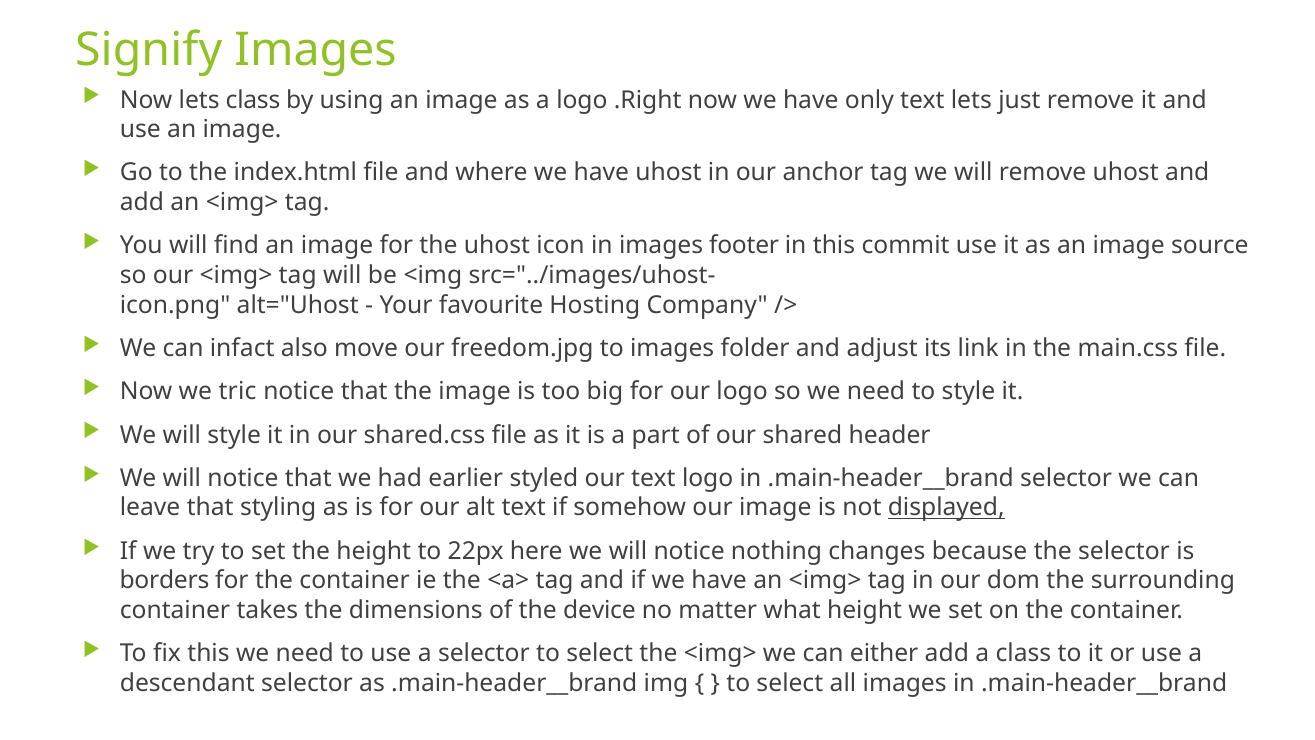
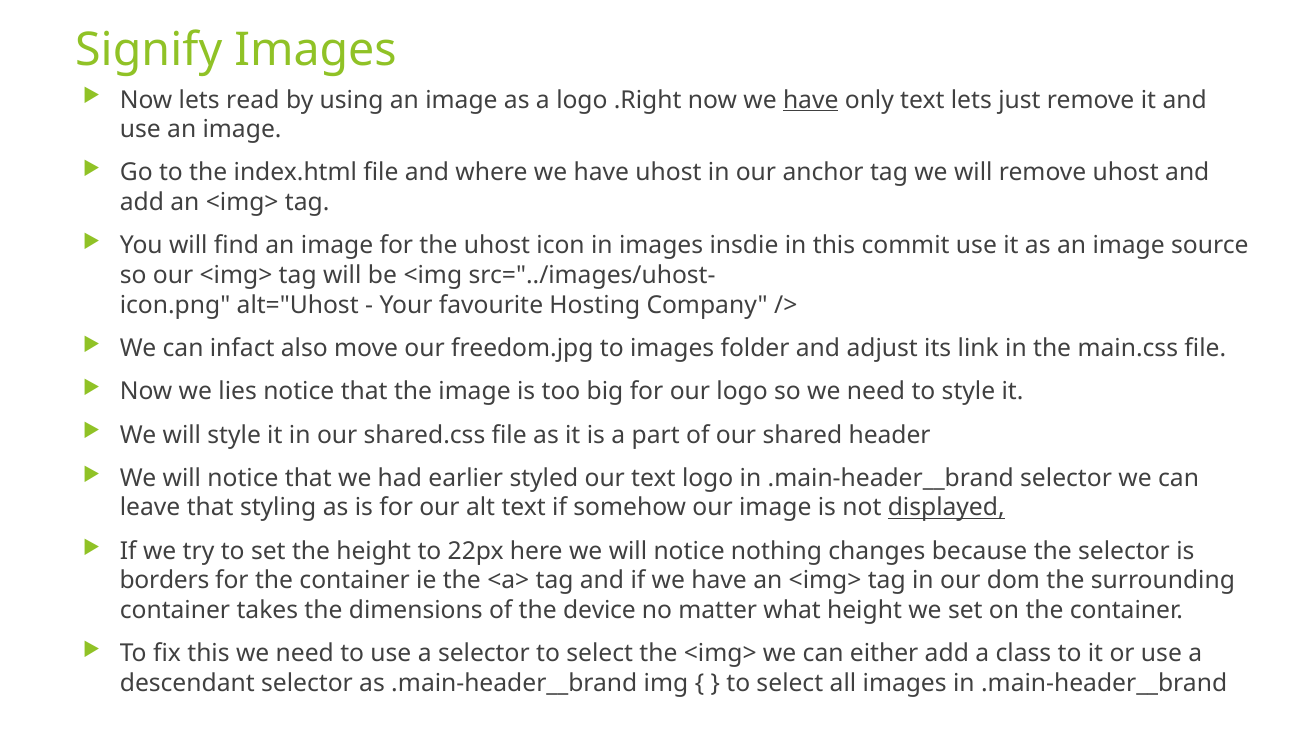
lets class: class -> read (253, 100)
have underline: none -> present (811, 100)
footer: footer -> insdie (744, 246)
tric: tric -> lies (238, 391)
